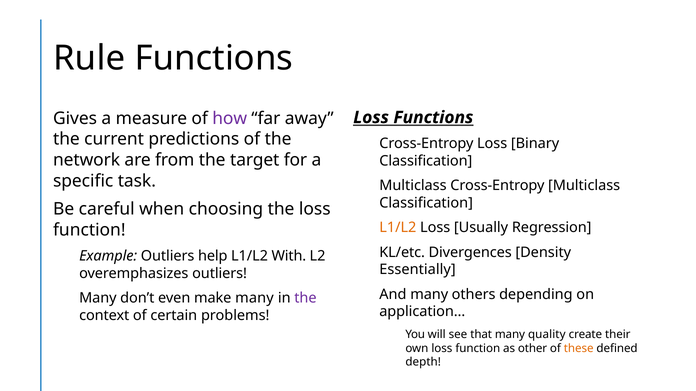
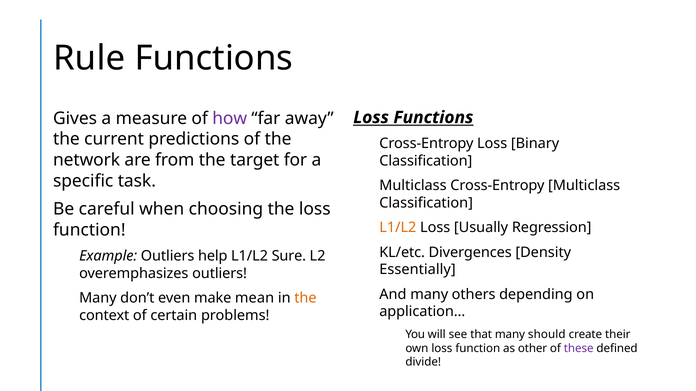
With: With -> Sure (289, 256)
make many: many -> mean (255, 298)
the colour: purple -> orange (305, 298)
quality: quality -> should (547, 335)
these colour: orange -> purple (579, 349)
depth: depth -> divide (423, 363)
